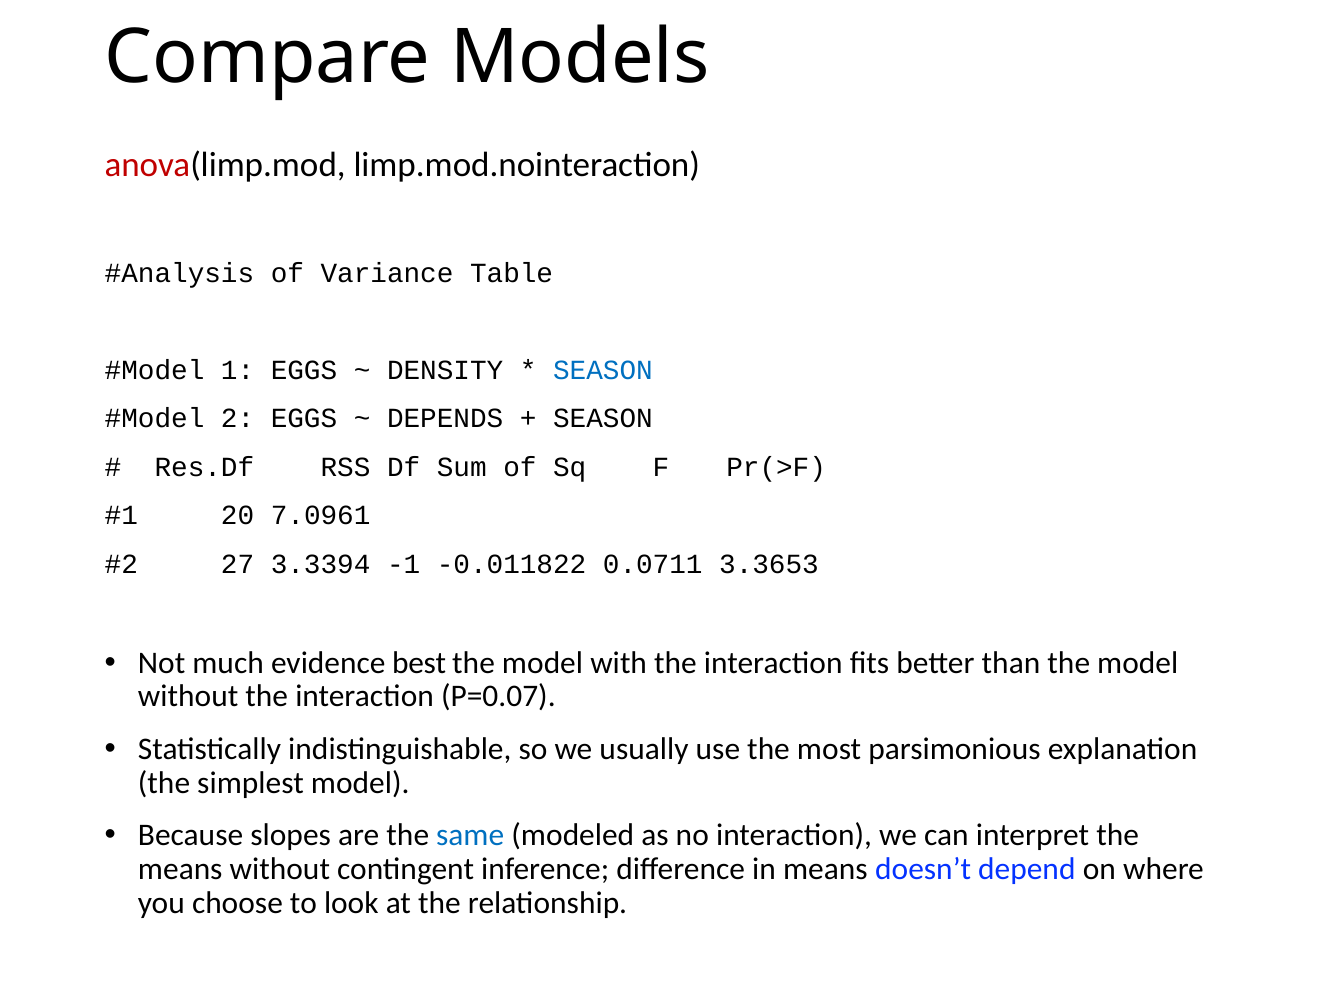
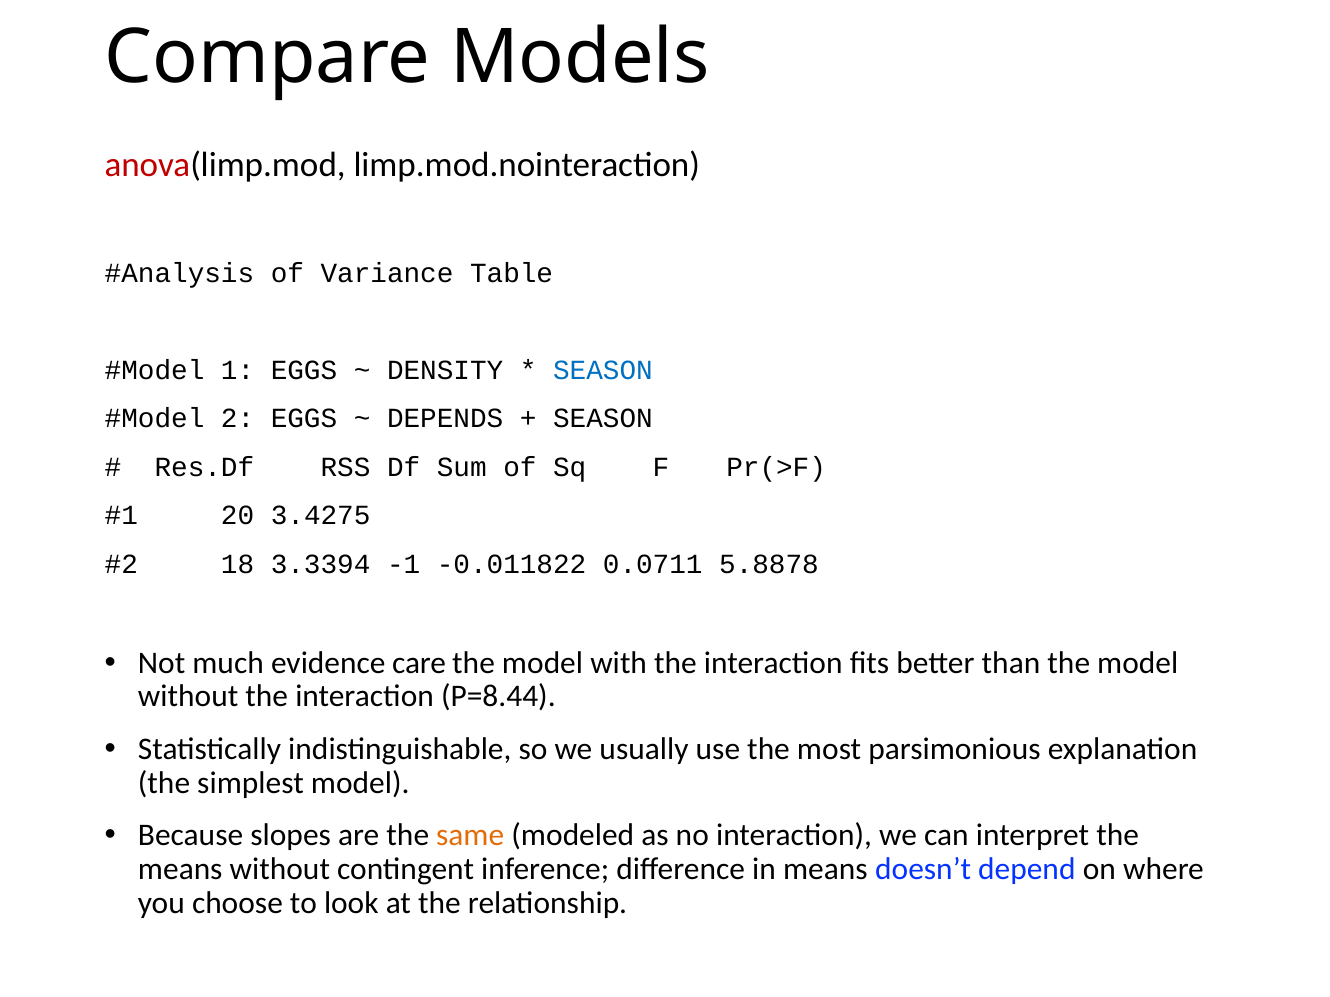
7.0961: 7.0961 -> 3.4275 (321, 516)
27: 27 -> 18 (238, 564)
3.3653: 3.3653 -> 5.8878 (769, 564)
best: best -> care (419, 663)
P=0.07: P=0.07 -> P=8.44 (498, 697)
same colour: blue -> orange (470, 836)
